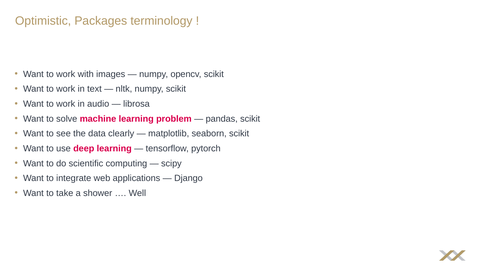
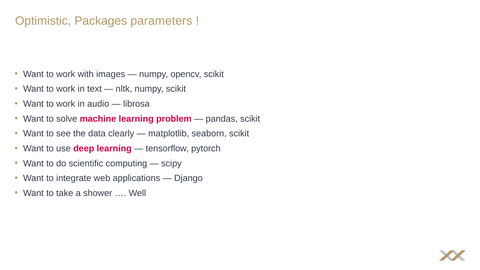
terminology: terminology -> parameters (161, 21)
